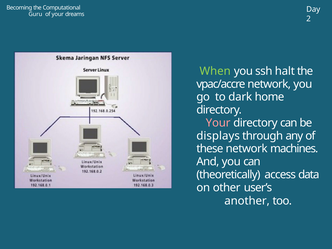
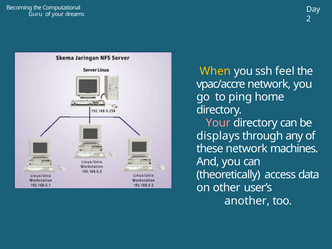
When colour: light green -> yellow (215, 71)
halt: halt -> feel (285, 71)
dark: dark -> ping (240, 97)
